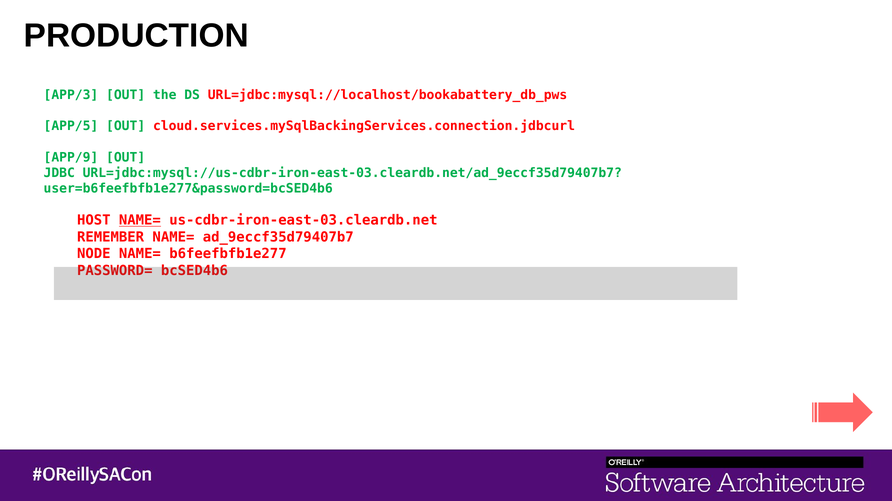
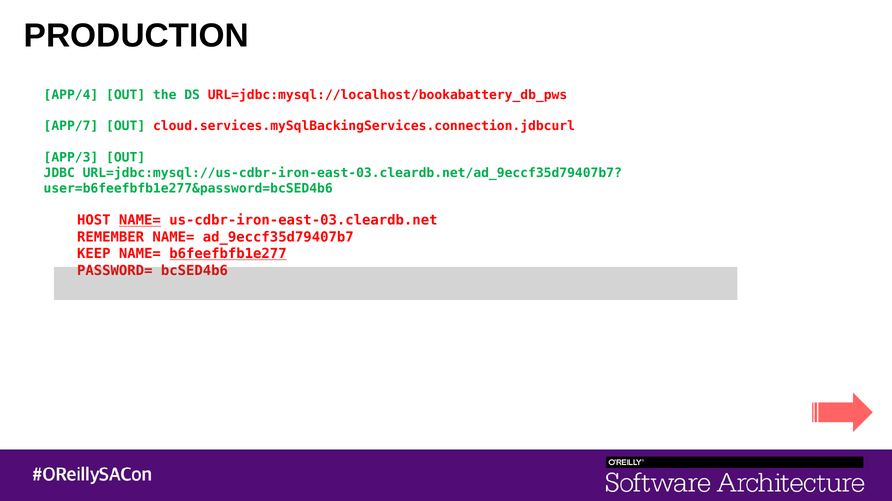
APP/3: APP/3 -> APP/4 (71, 95)
APP/5: APP/5 -> APP/7 (71, 126)
APP/9: APP/9 -> APP/3 (71, 158)
NODE: NODE -> KEEP (94, 254)
b6feefbfb1e277 underline: none -> present (228, 254)
